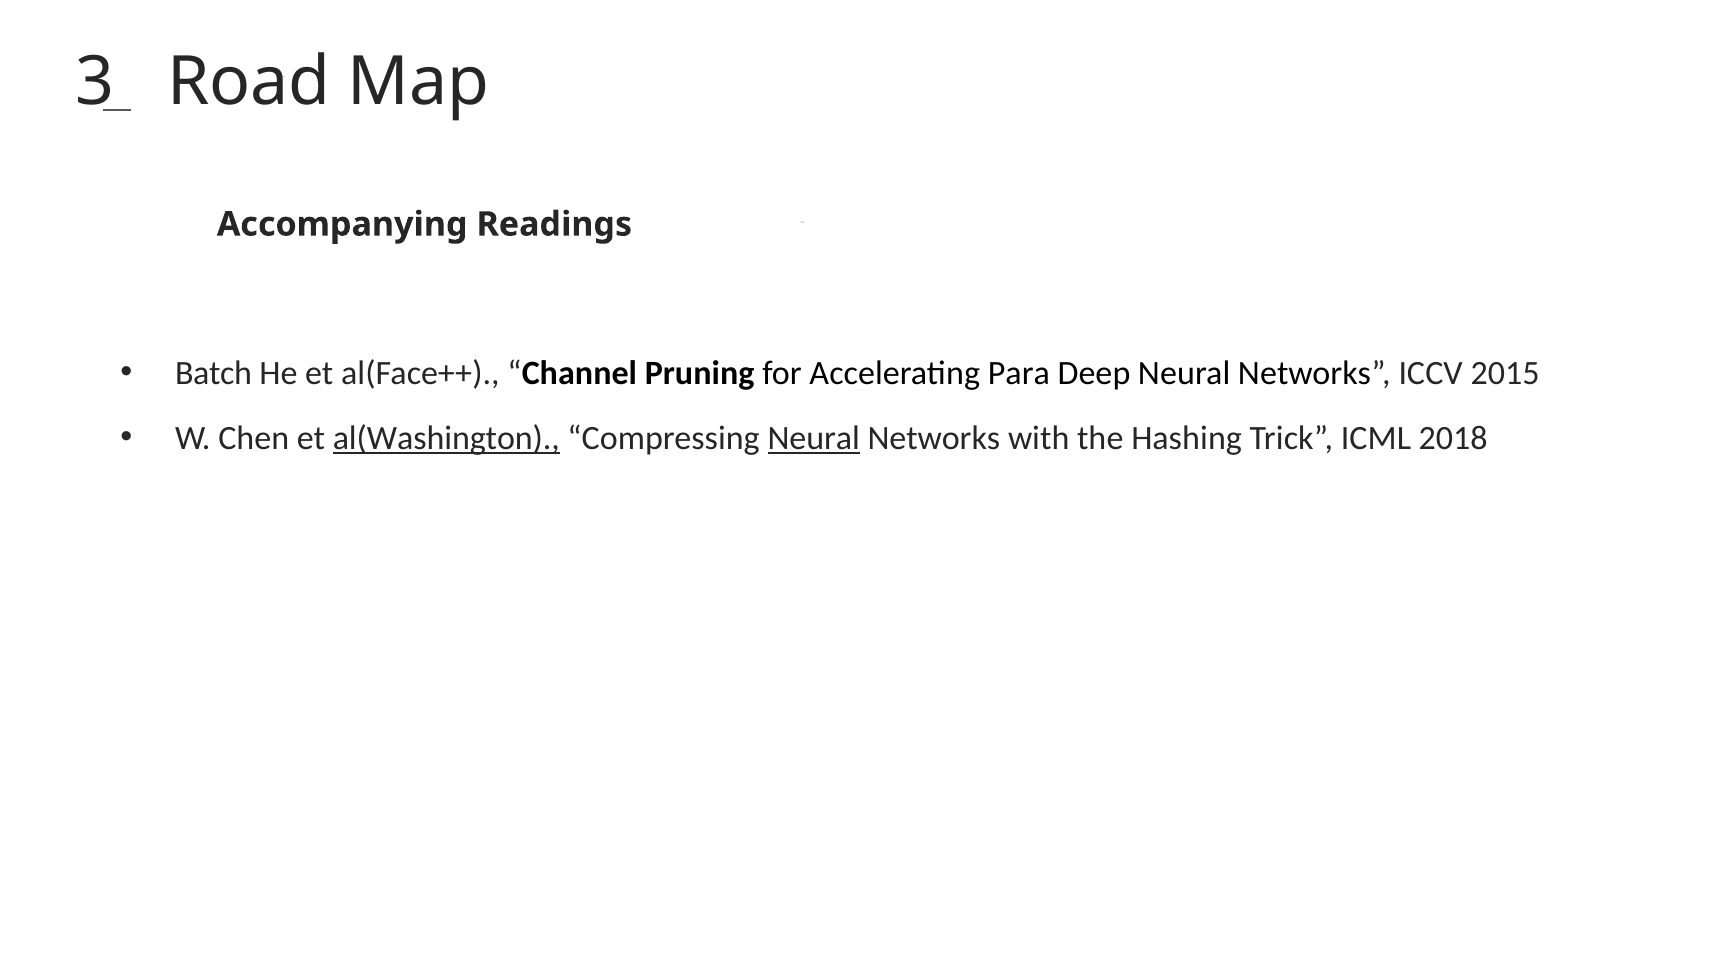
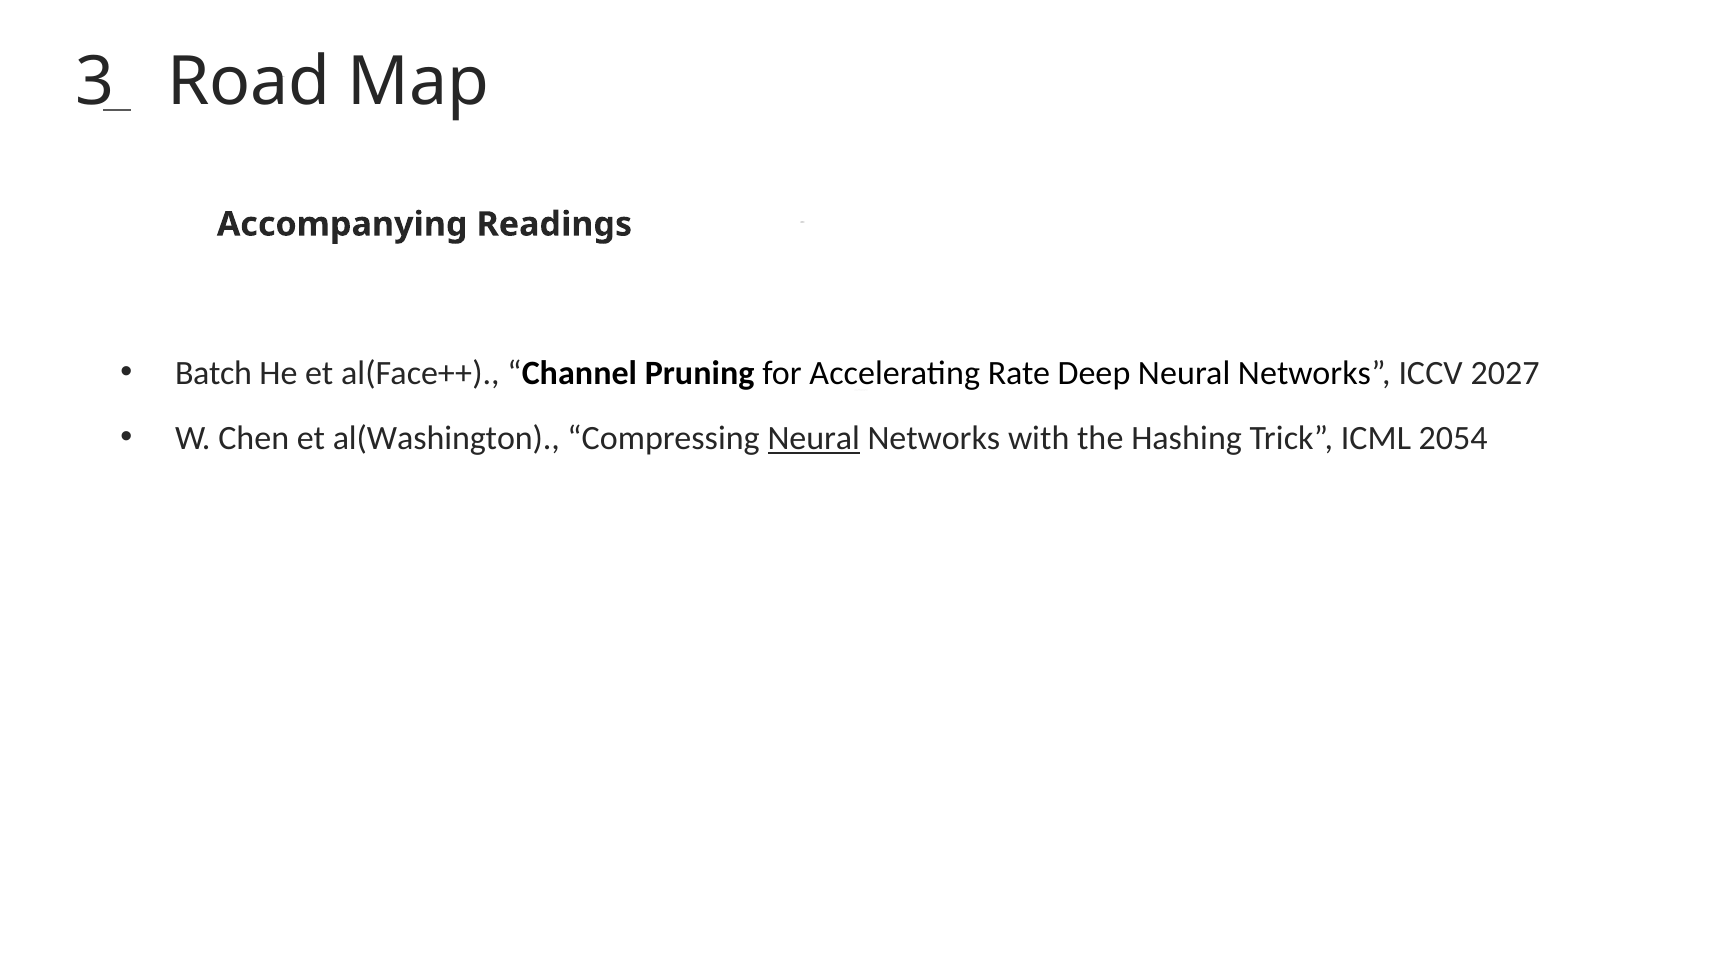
Para: Para -> Rate (1019, 373)
ICCV 2015: 2015 -> 2027 (1505, 373)
al(Washington underline: present -> none (446, 438)
2018: 2018 -> 2054 (1453, 438)
